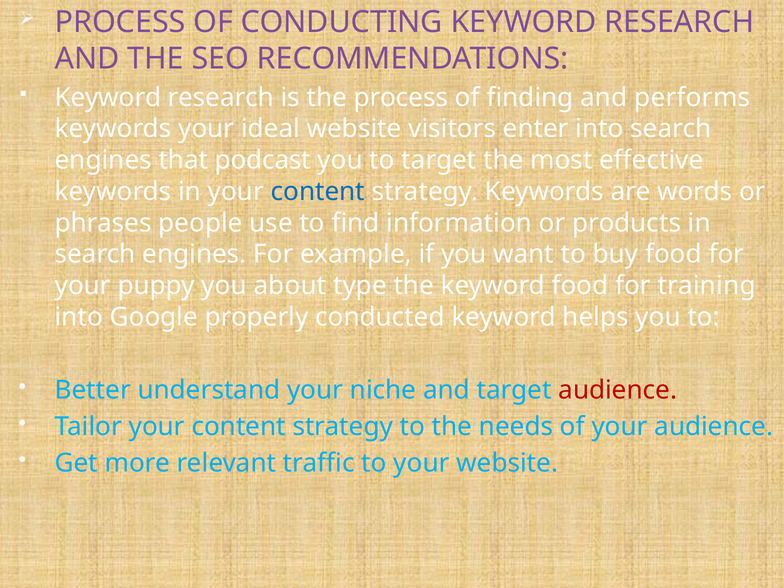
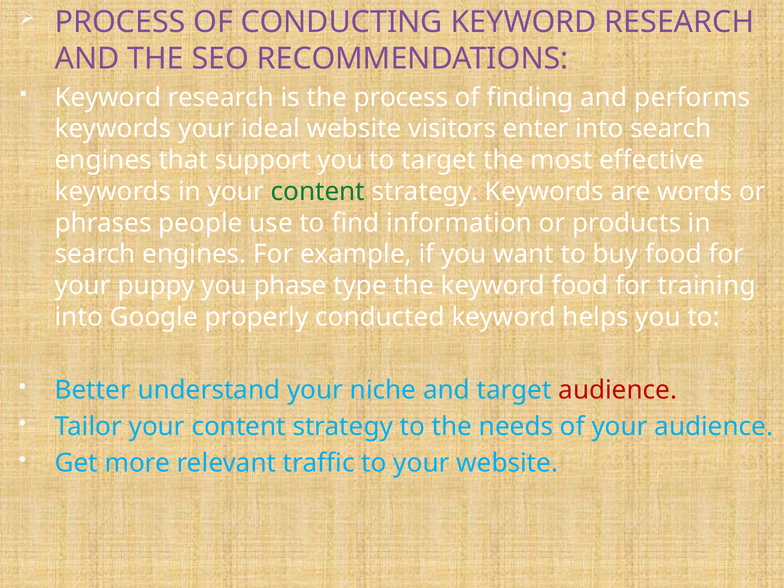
podcast: podcast -> support (263, 160)
content colour: blue -> green (318, 192)
about: about -> phase (290, 286)
